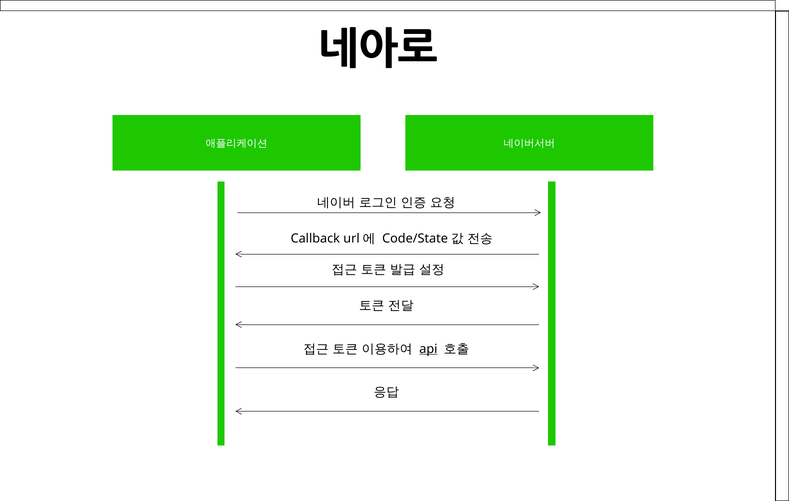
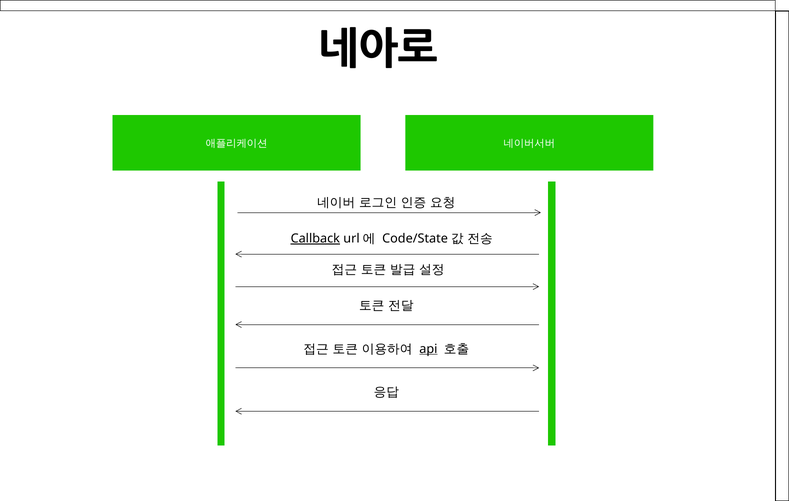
Callback underline: none -> present (315, 239)
